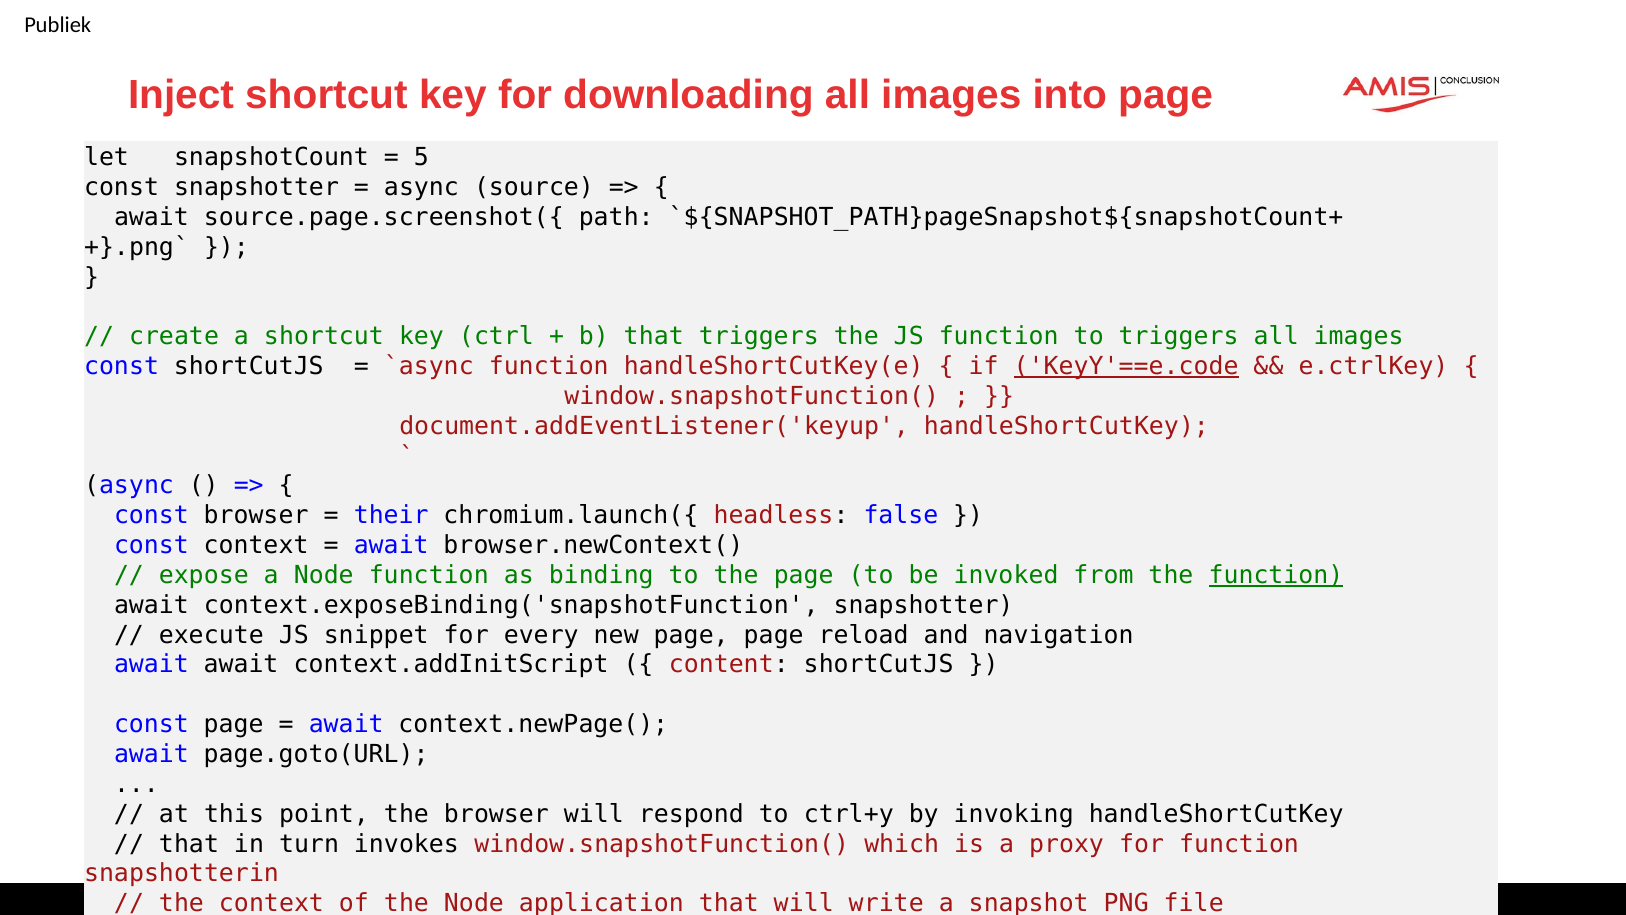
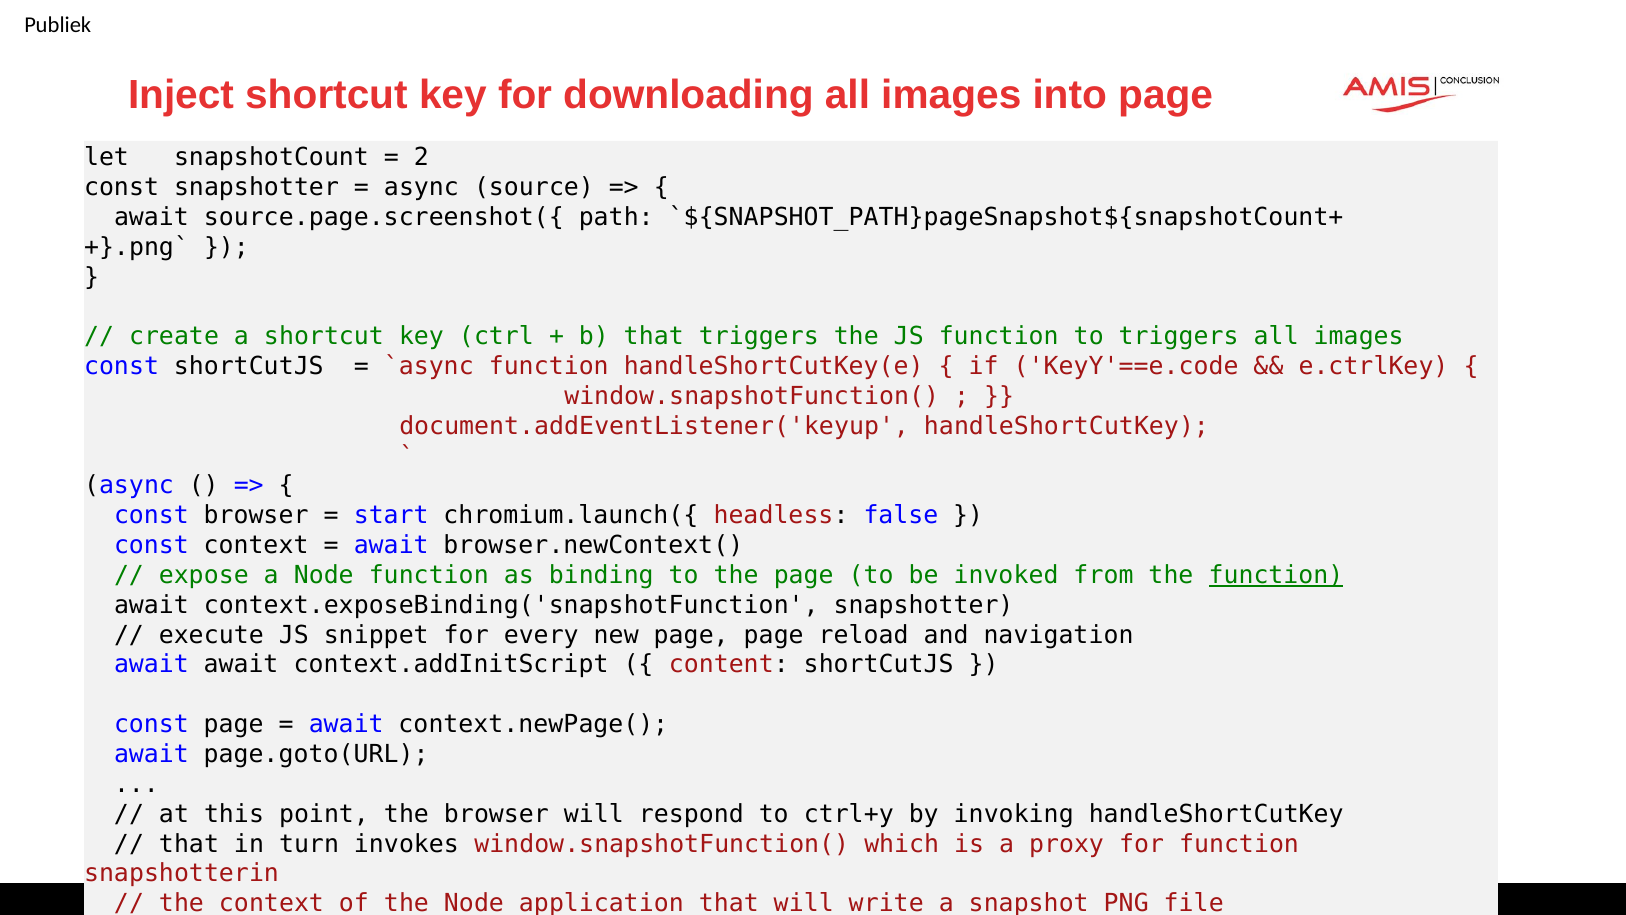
5: 5 -> 2 (421, 157)
KeyY'==e.code underline: present -> none (1126, 366)
their: their -> start (391, 515)
